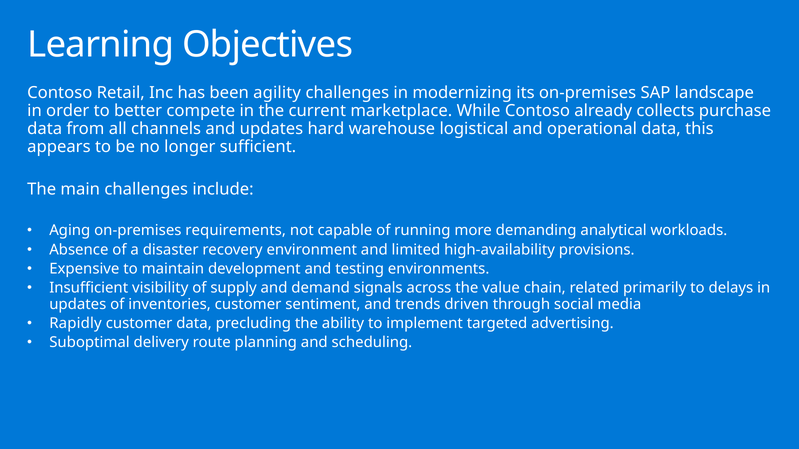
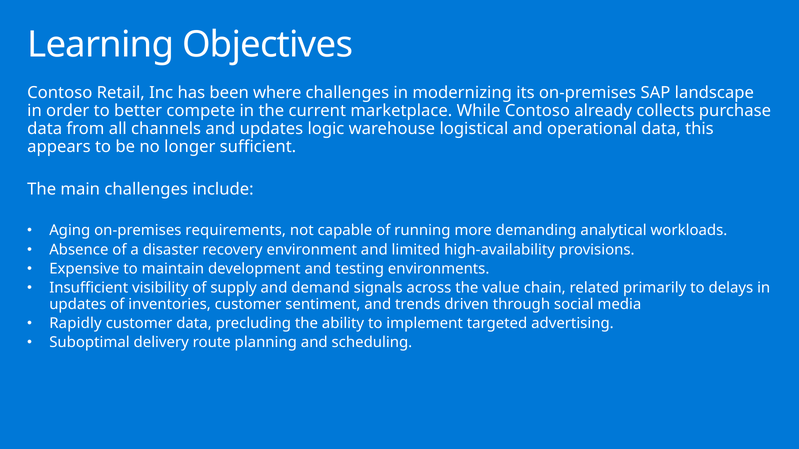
agility: agility -> where (277, 93)
hard: hard -> logic (326, 129)
